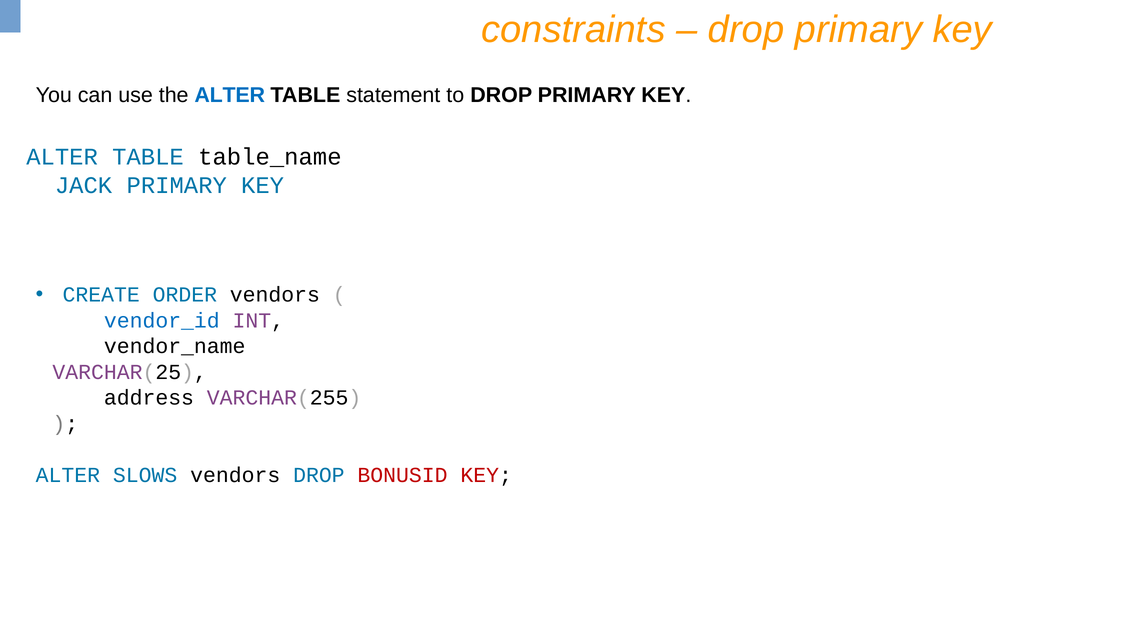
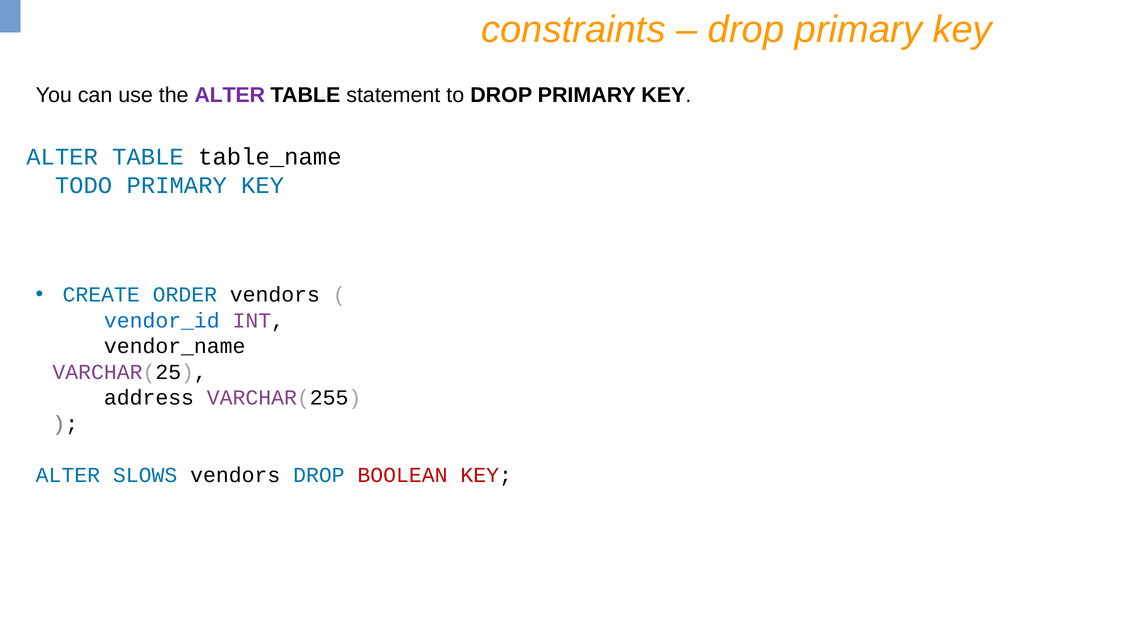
ALTER colour: blue -> purple (230, 95)
JACK: JACK -> TODO (84, 186)
BONUSID: BONUSID -> BOOLEAN (403, 475)
